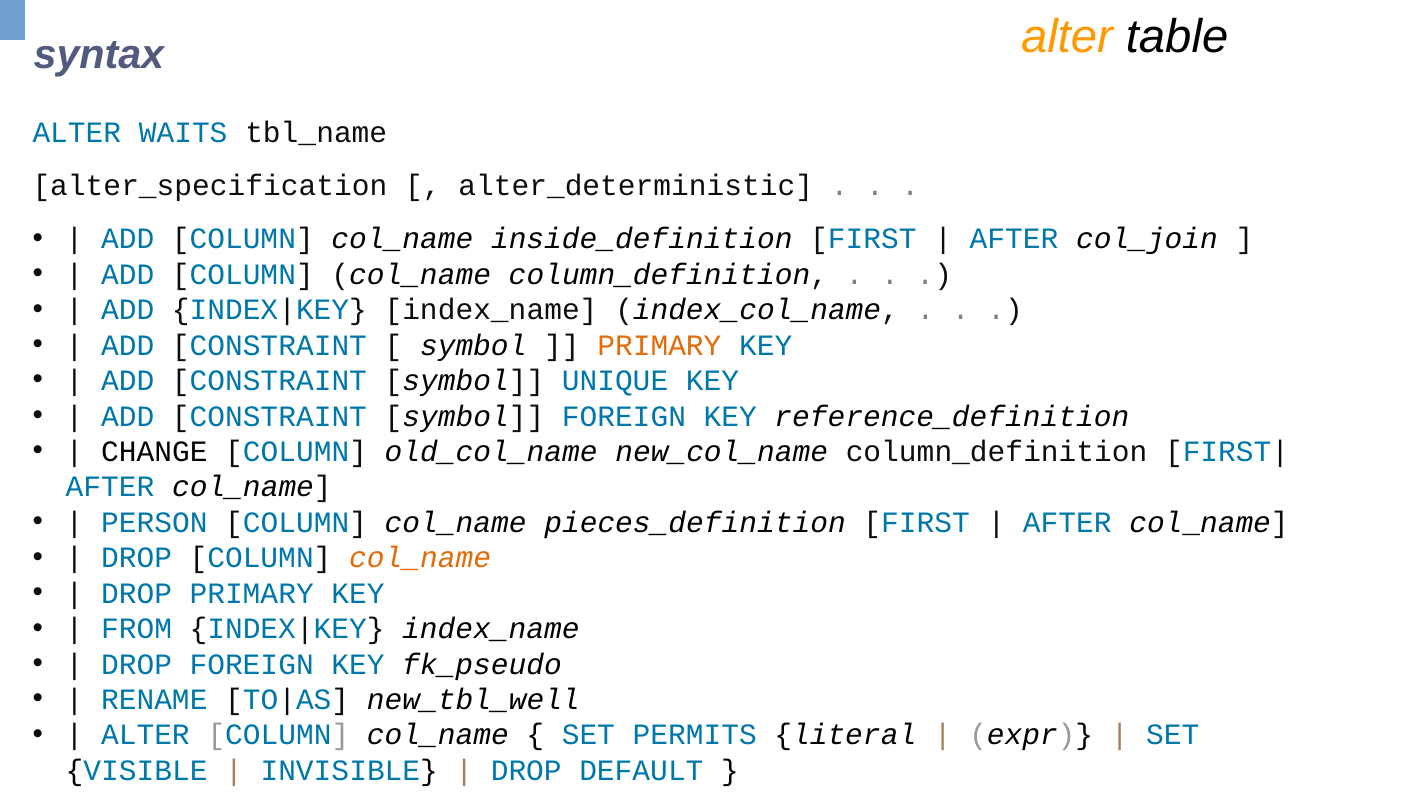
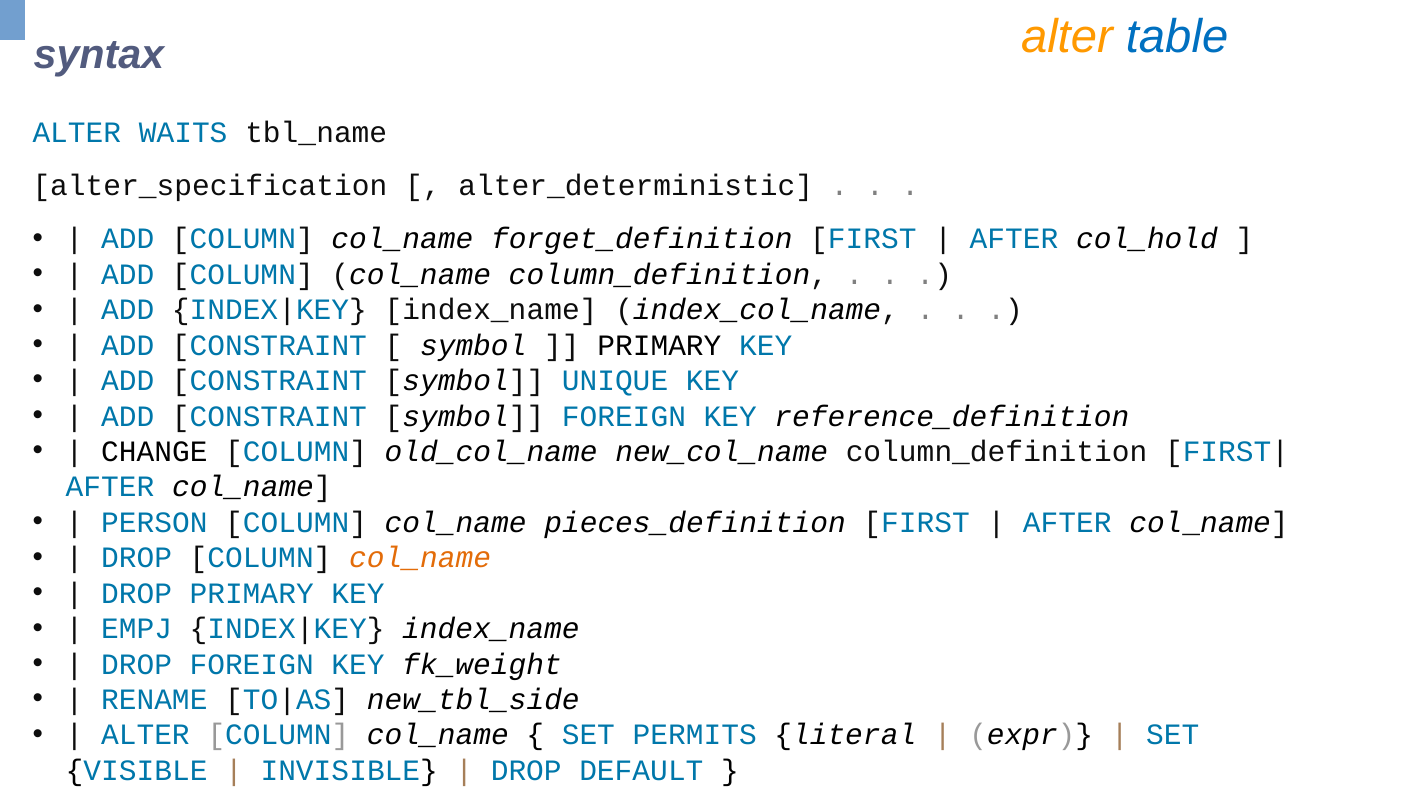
table colour: black -> blue (1177, 37)
inside_definition: inside_definition -> forget_definition (642, 239)
col_join: col_join -> col_hold (1147, 239)
PRIMARY colour: orange -> black (659, 345)
FROM: FROM -> EMPJ (137, 629)
fk_pseudo: fk_pseudo -> fk_weight (482, 664)
new_tbl_well: new_tbl_well -> new_tbl_side (473, 699)
